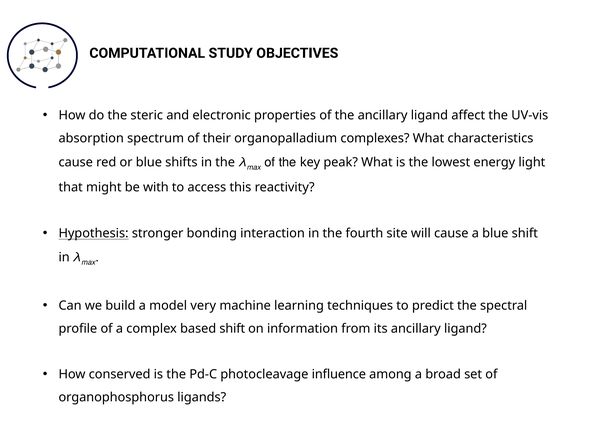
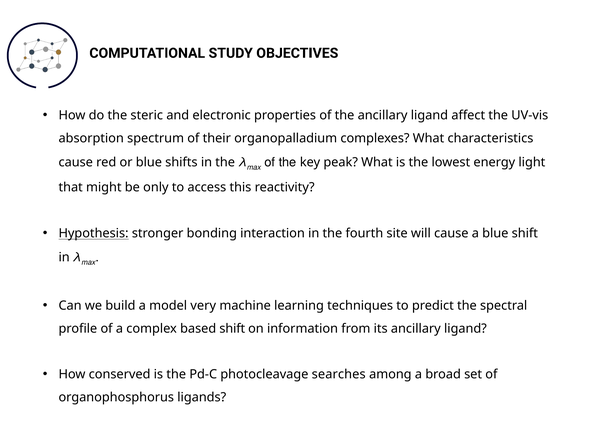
with: with -> only (156, 187)
influence: influence -> searches (339, 374)
